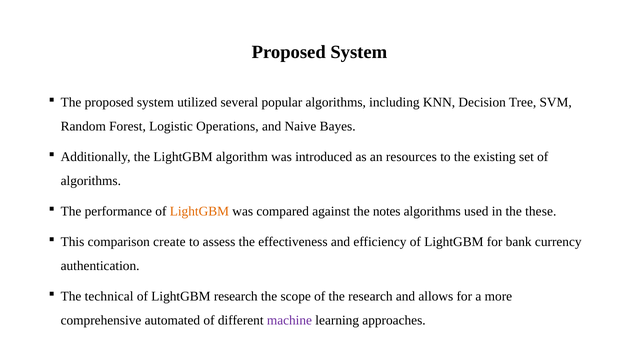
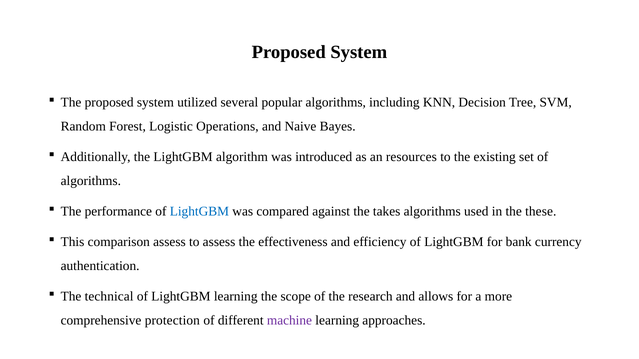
LightGBM colour: orange -> blue (199, 212)
notes: notes -> takes (387, 212)
comparison create: create -> assess (169, 242)
LightGBM research: research -> learning (236, 297)
automated: automated -> protection (172, 321)
